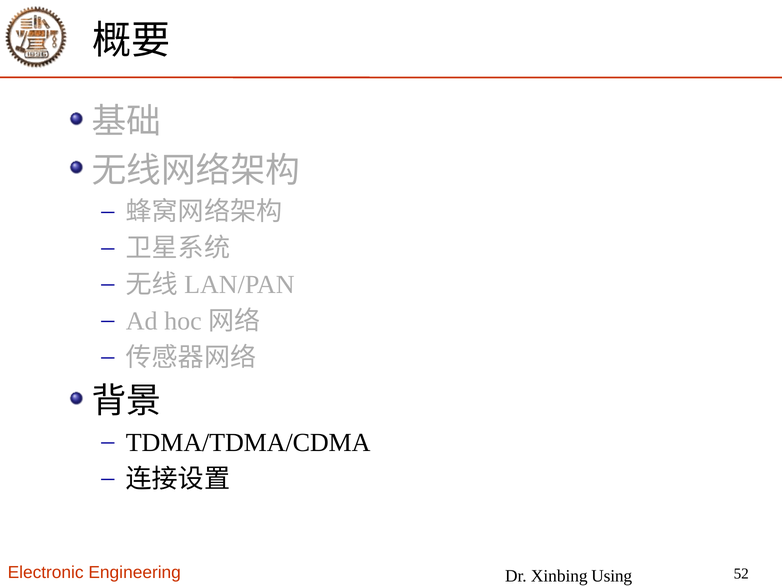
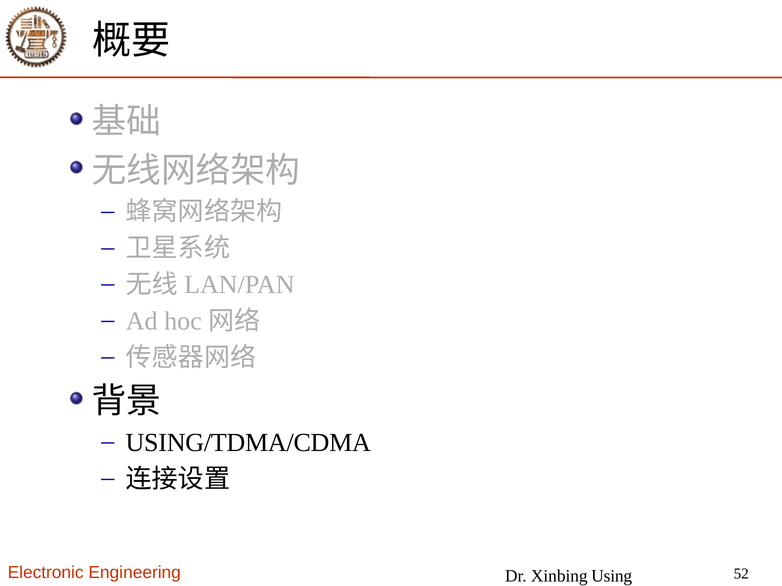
TDMA/TDMA/CDMA: TDMA/TDMA/CDMA -> USING/TDMA/CDMA (248, 443)
